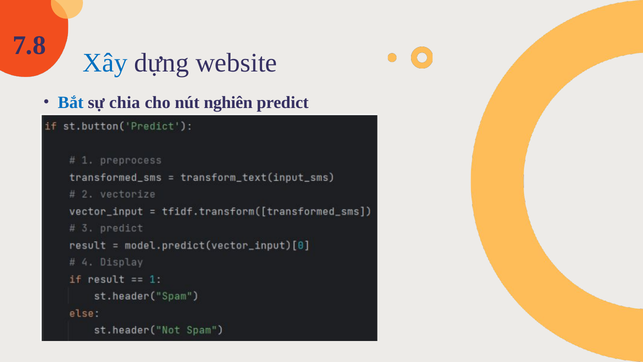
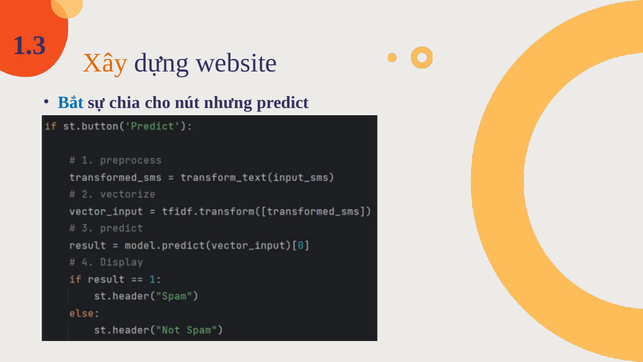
7.8: 7.8 -> 1.3 (29, 45)
Xây colour: blue -> orange (105, 63)
nghiên: nghiên -> nhưng (228, 103)
